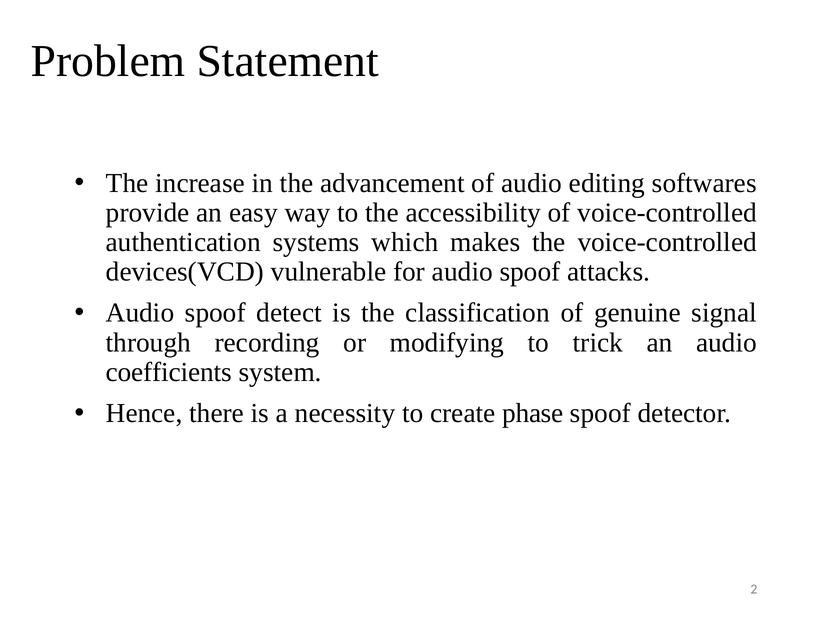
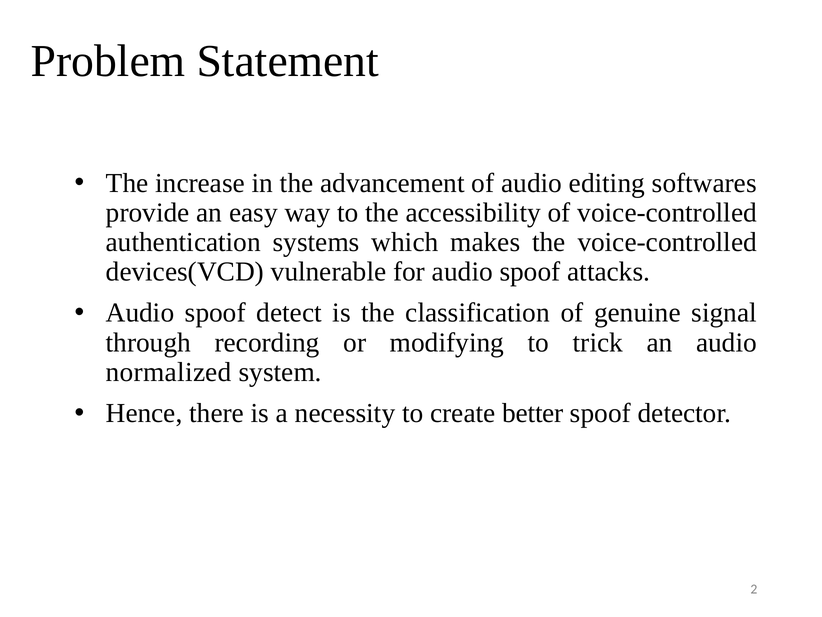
coefficients: coefficients -> normalized (169, 372)
phase: phase -> better (533, 413)
